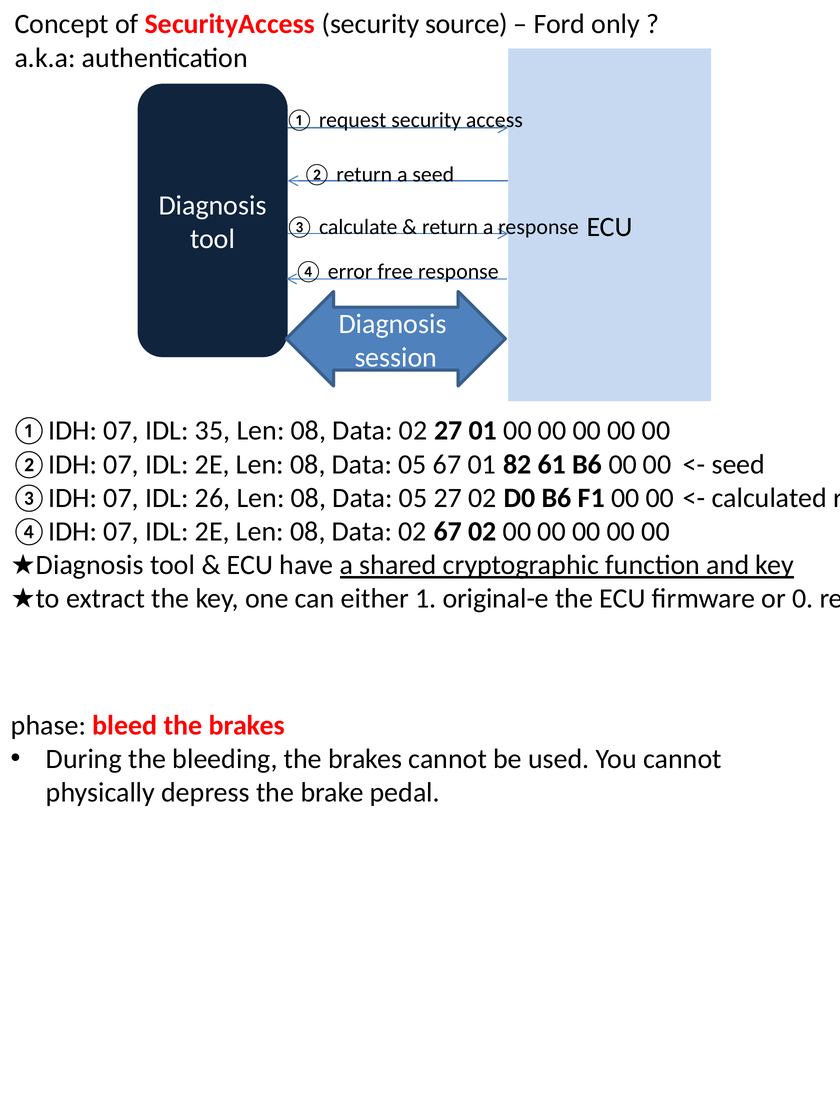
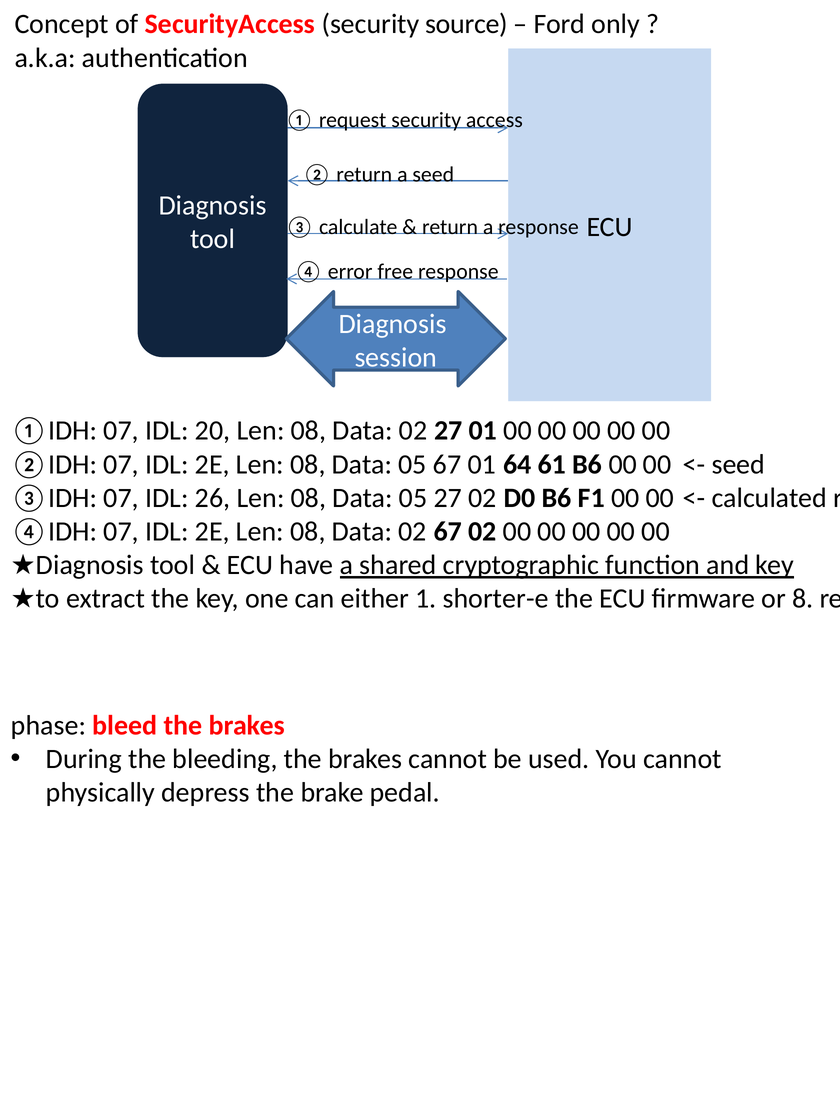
35: 35 -> 20 (213, 431)
82: 82 -> 64 (517, 464)
original-e: original-e -> shorter-e (496, 599)
0: 0 -> 8 (803, 599)
